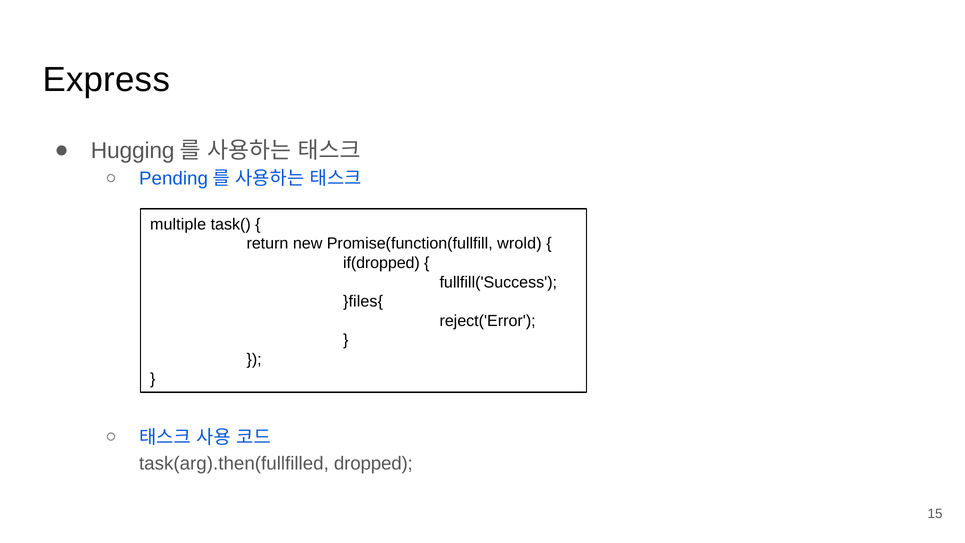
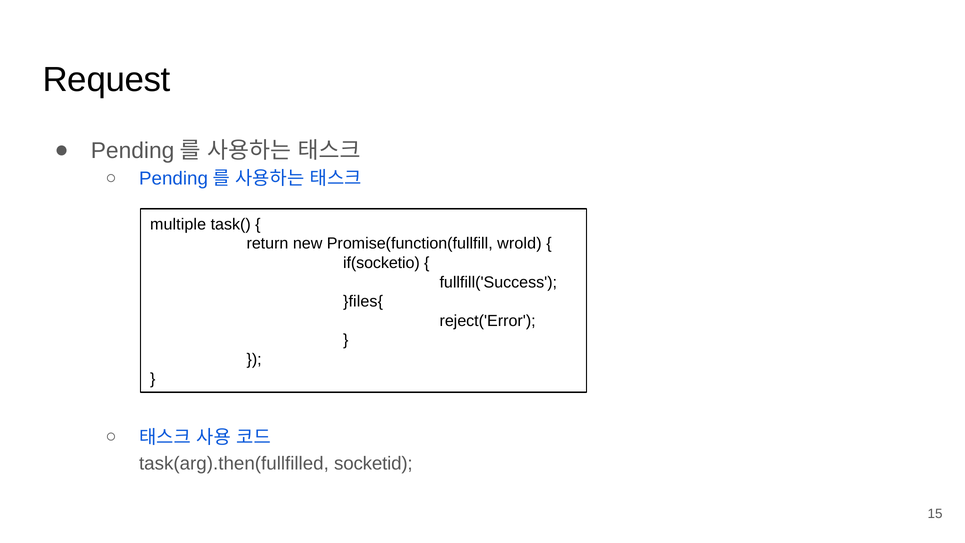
Express: Express -> Request (107, 80)
Hugging: Hugging -> Pending (133, 151)
if(dropped: if(dropped -> if(socketio (381, 263)
dropped: dropped -> socketid (373, 463)
